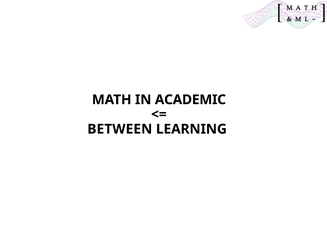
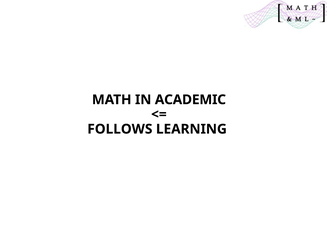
BETWEEN: BETWEEN -> FOLLOWS (120, 129)
